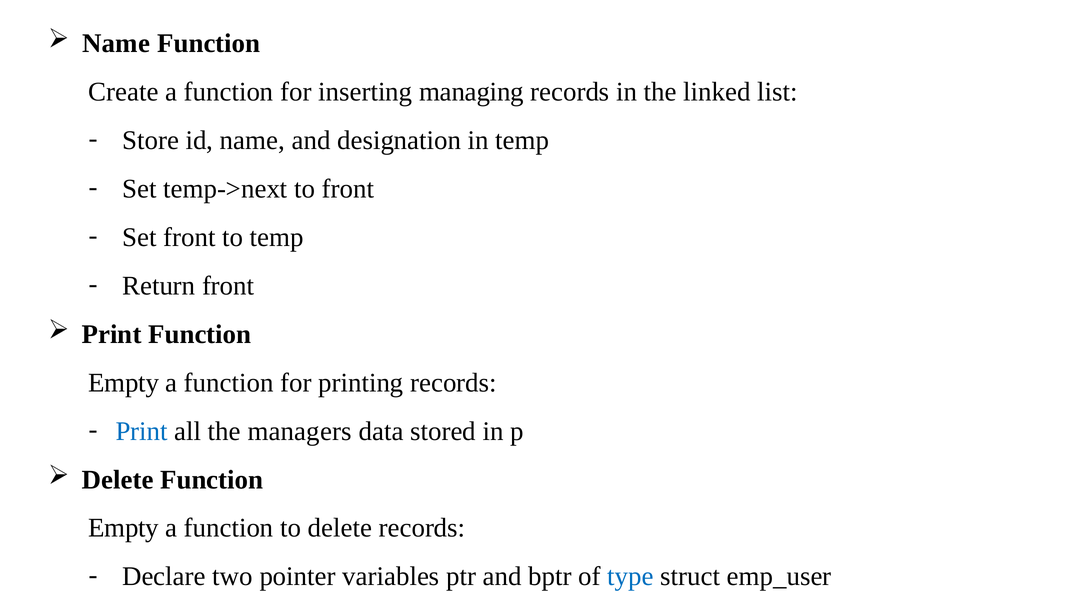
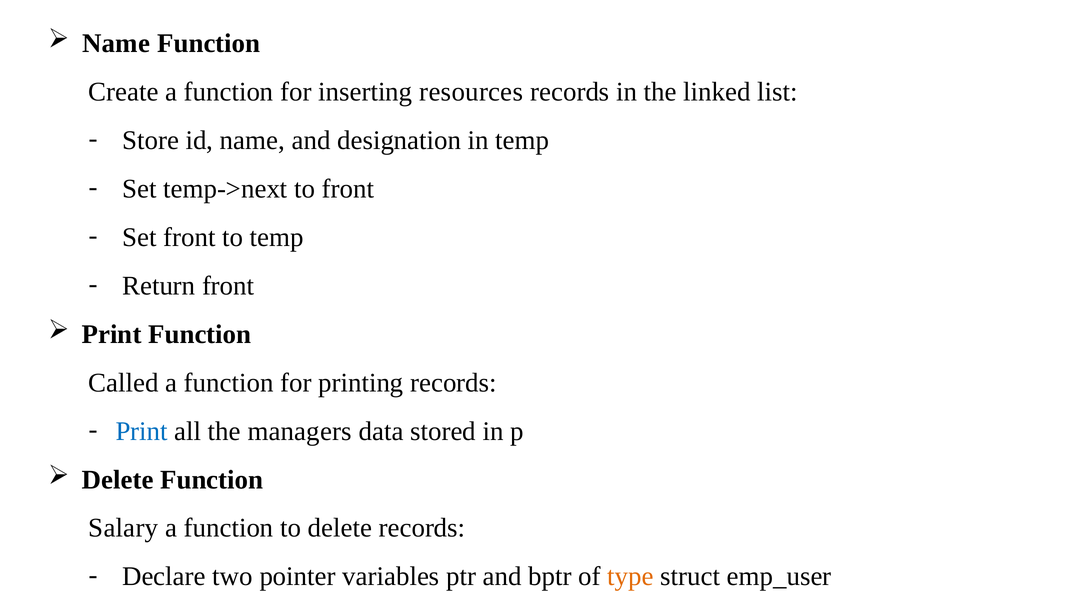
managing: managing -> resources (471, 92)
Empty: Empty -> Called (124, 383)
Empty: Empty -> Salary (123, 528)
type colour: blue -> orange (631, 576)
